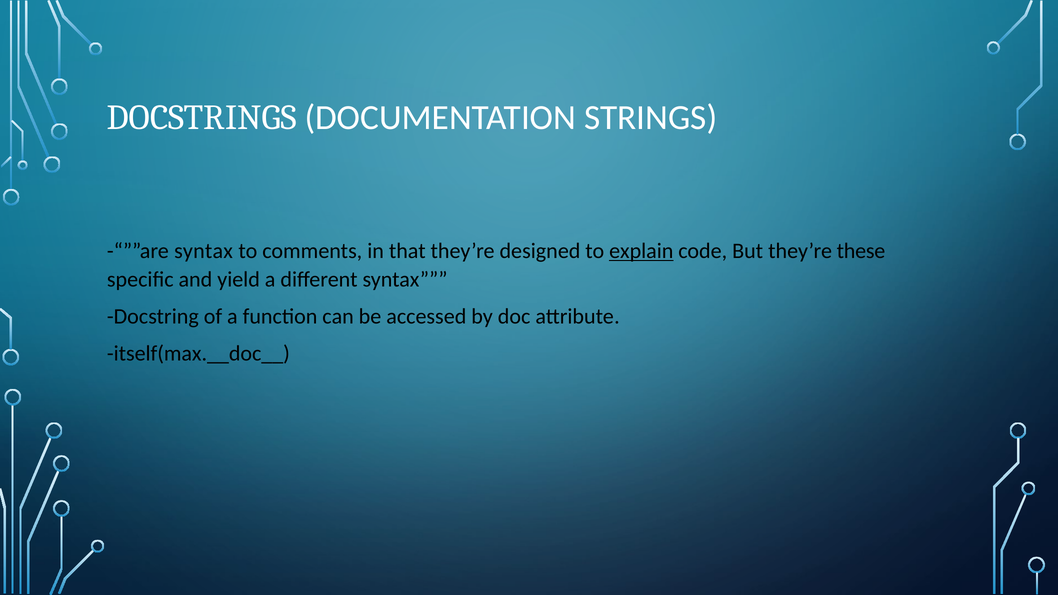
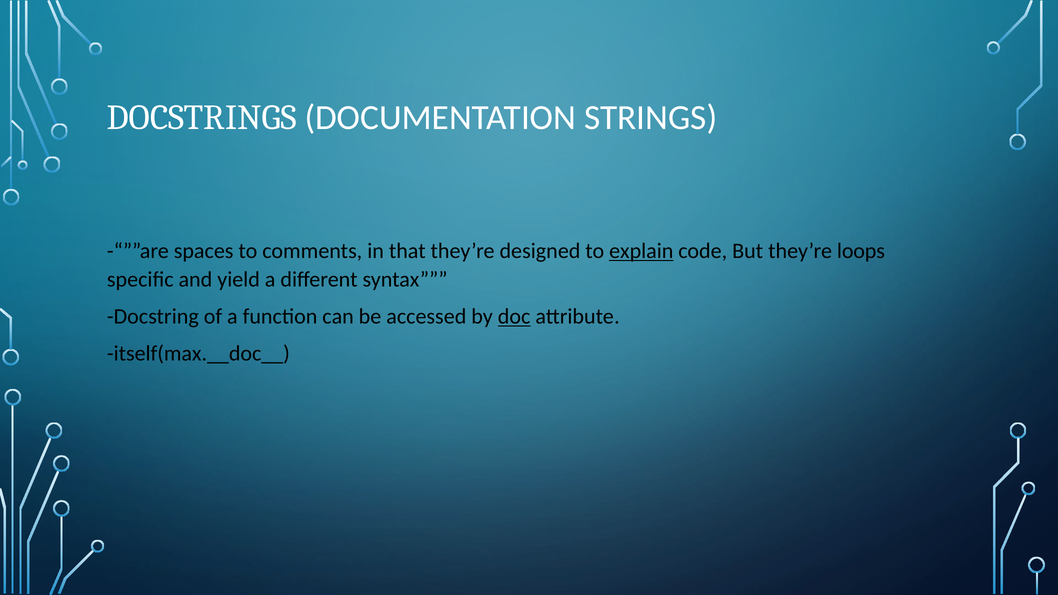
-“””are syntax: syntax -> spaces (204, 251)
these: these -> loops (861, 251)
doc underline: none -> present (514, 317)
